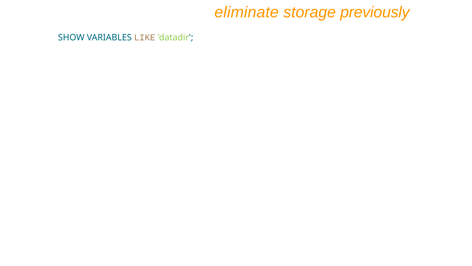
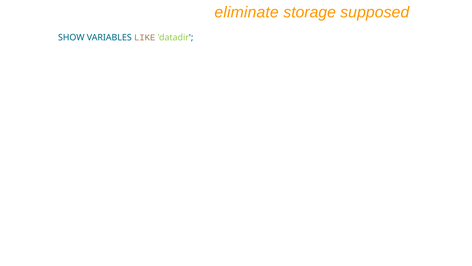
previously: previously -> supposed (375, 12)
